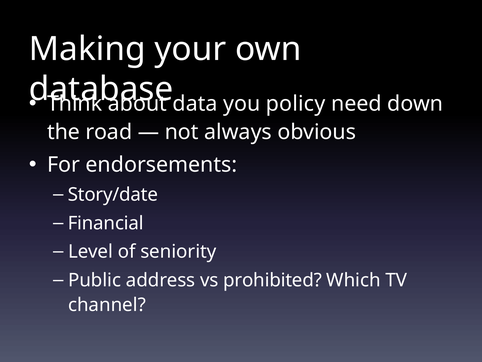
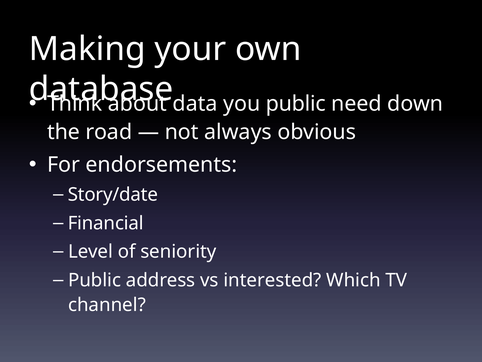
you policy: policy -> public (296, 104)
prohibited: prohibited -> interested (272, 280)
